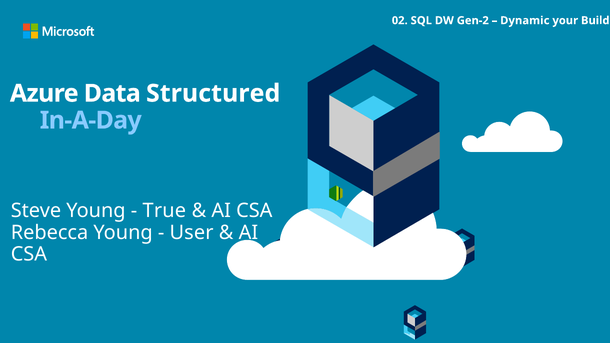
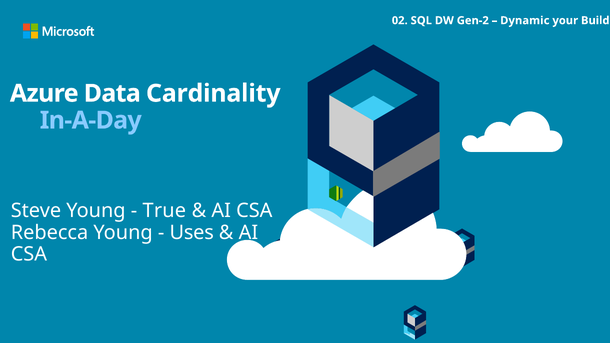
Structured: Structured -> Cardinality (213, 93)
User: User -> Uses (192, 232)
